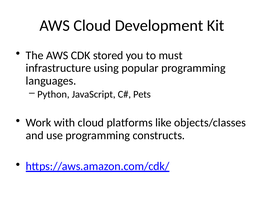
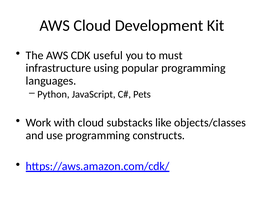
stored: stored -> useful (108, 55)
platforms: platforms -> substacks (130, 123)
